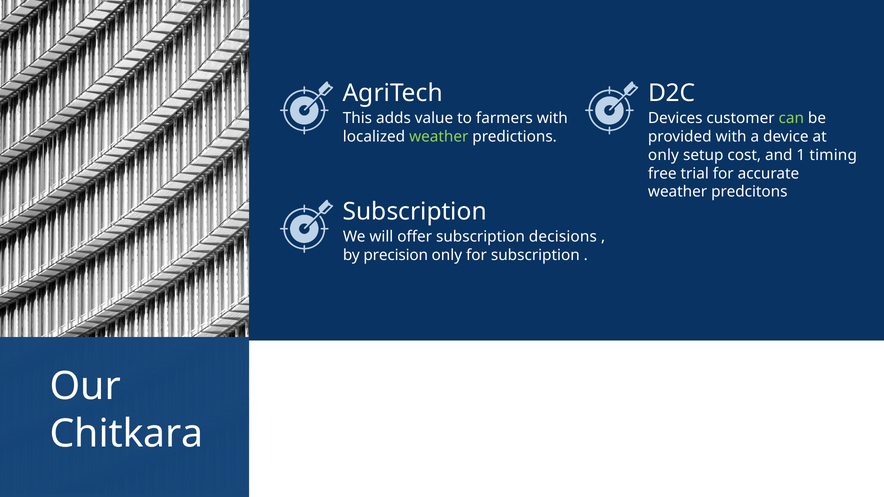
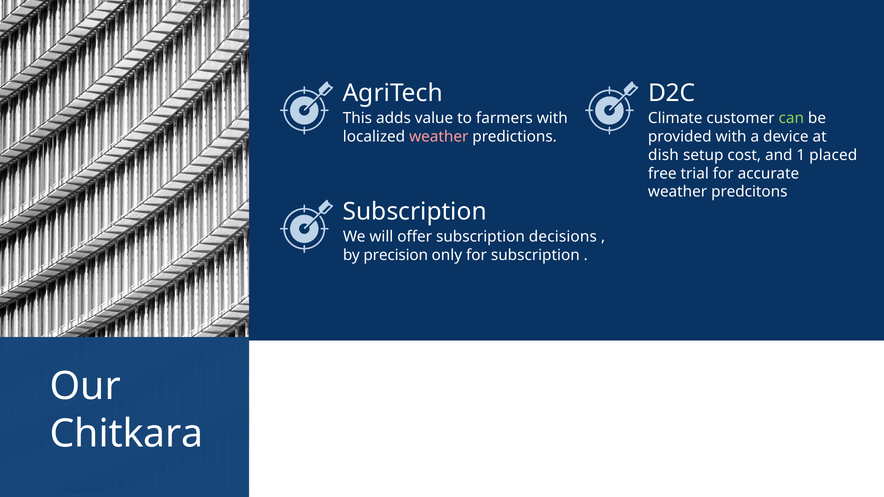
Devices: Devices -> Climate (675, 118)
weather colour: light green -> pink (439, 137)
only: only -> dish (663, 155)
timing: timing -> placed (833, 155)
